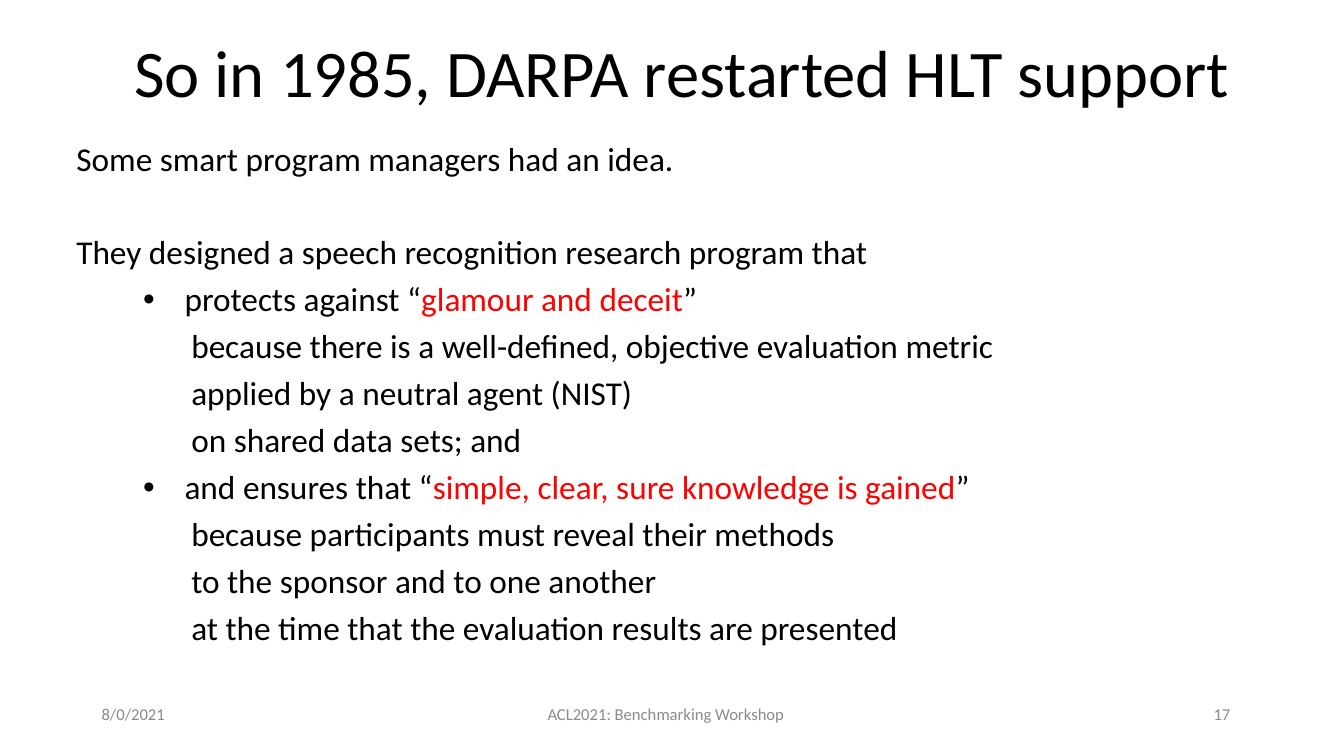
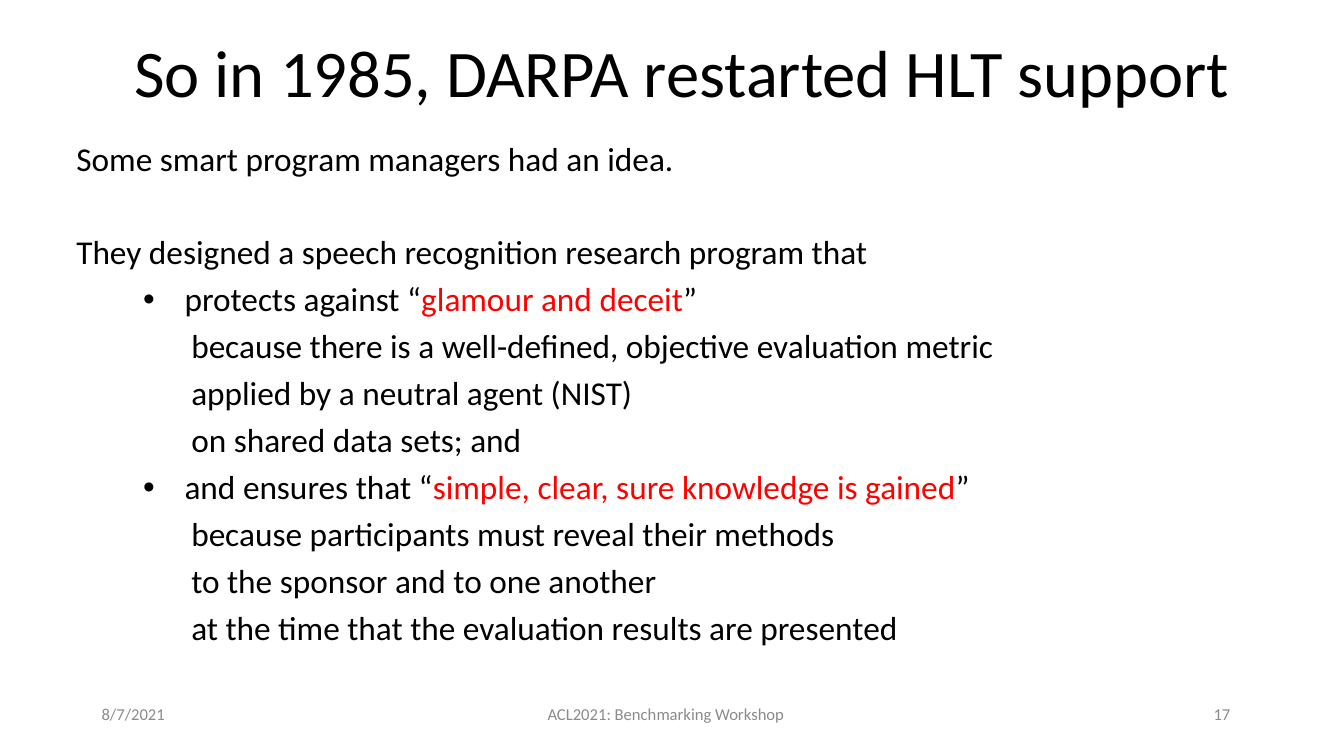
8/0/2021: 8/0/2021 -> 8/7/2021 (133, 716)
